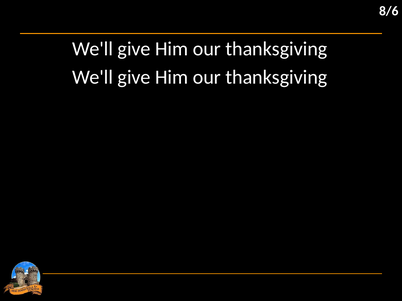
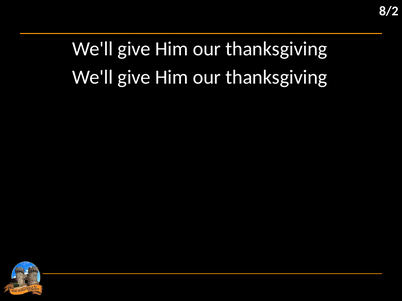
8/6: 8/6 -> 8/2 (389, 11)
